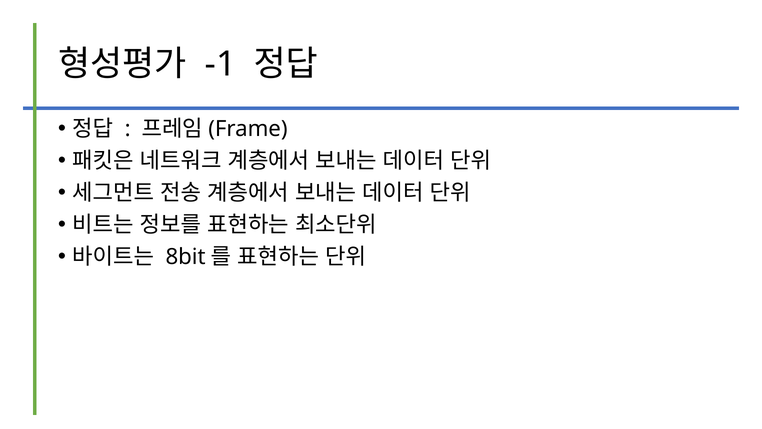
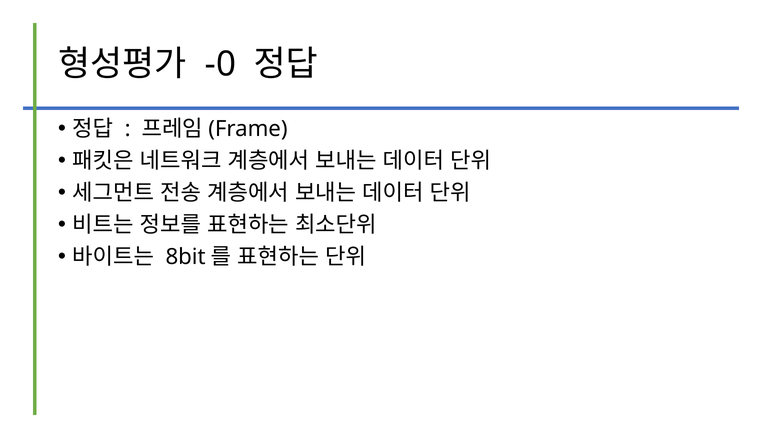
-1: -1 -> -0 (220, 64)
